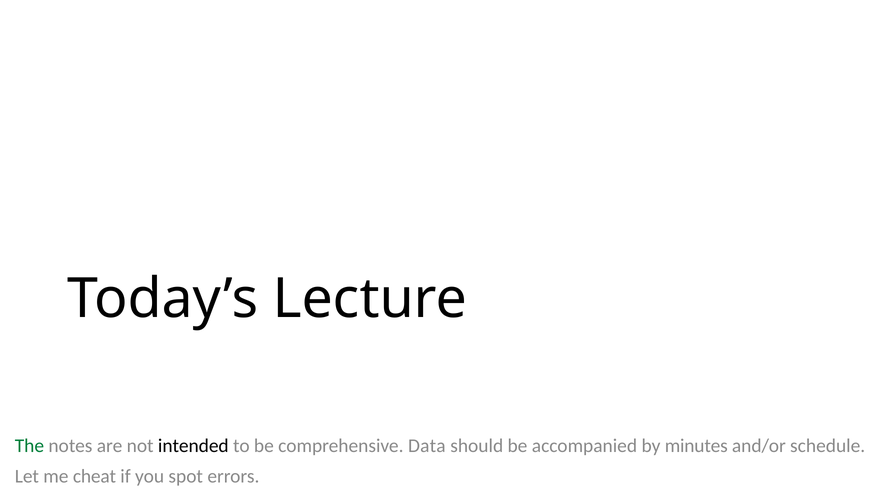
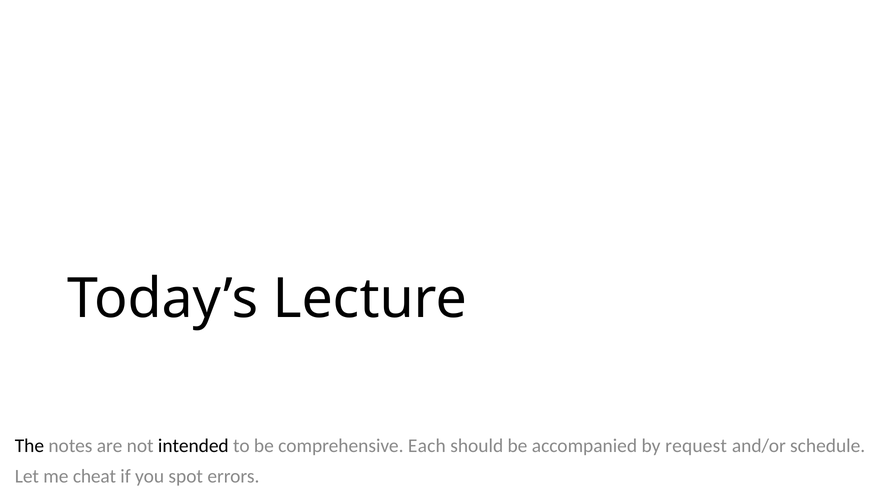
The colour: green -> black (29, 445)
Data: Data -> Each (427, 445)
minutes: minutes -> request (696, 445)
